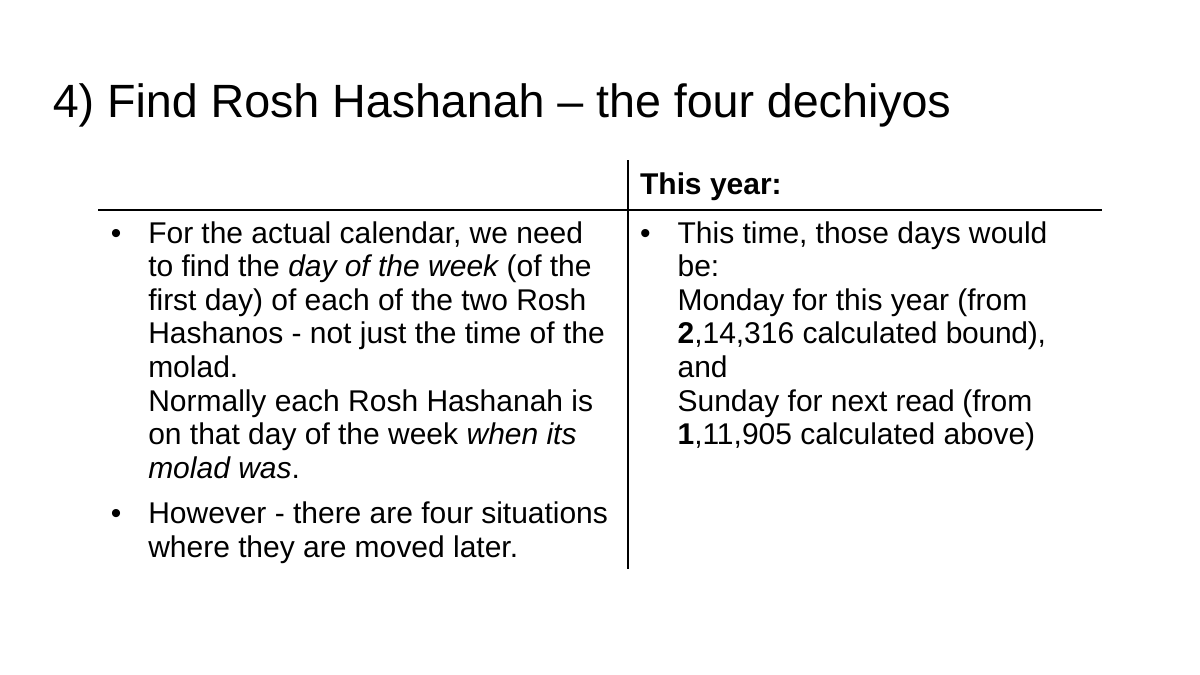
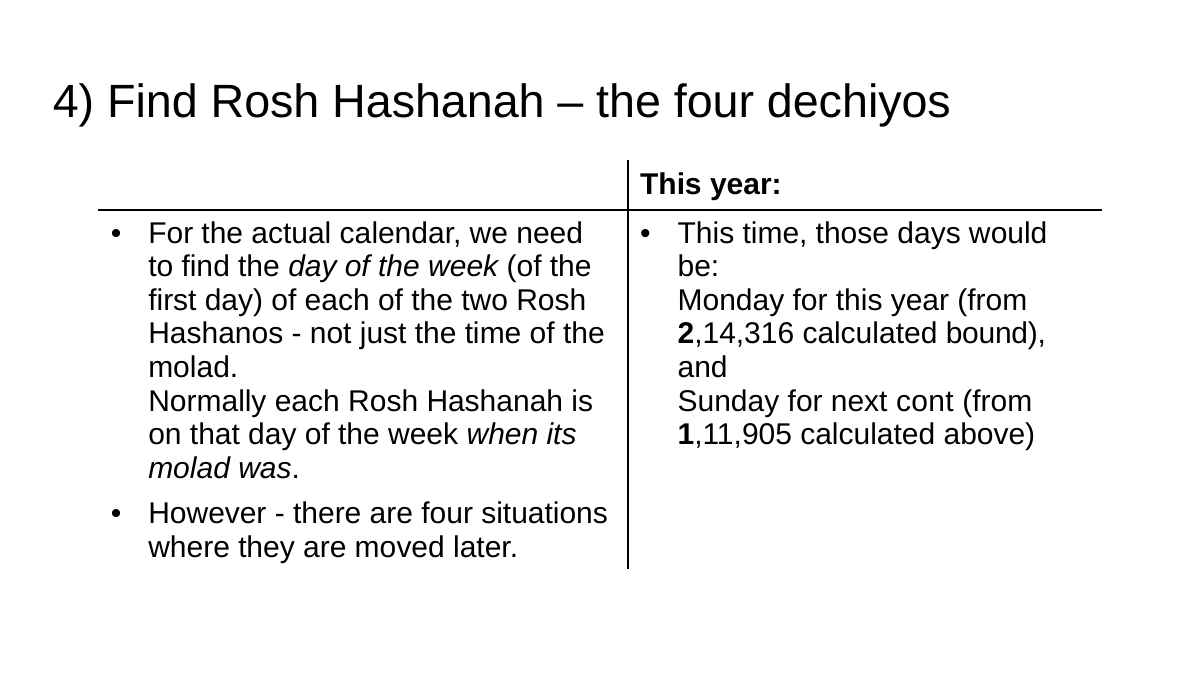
read: read -> cont (925, 401)
